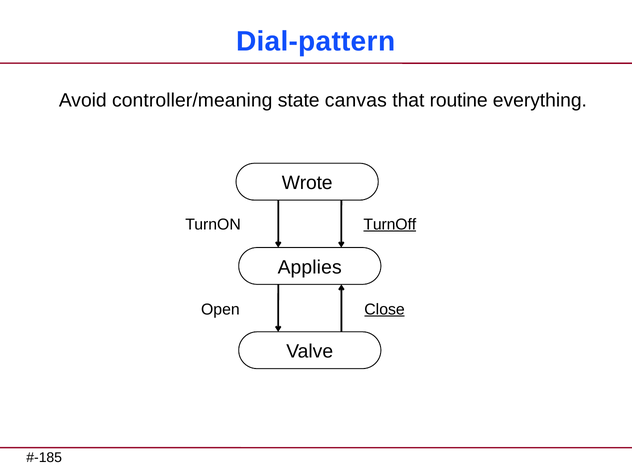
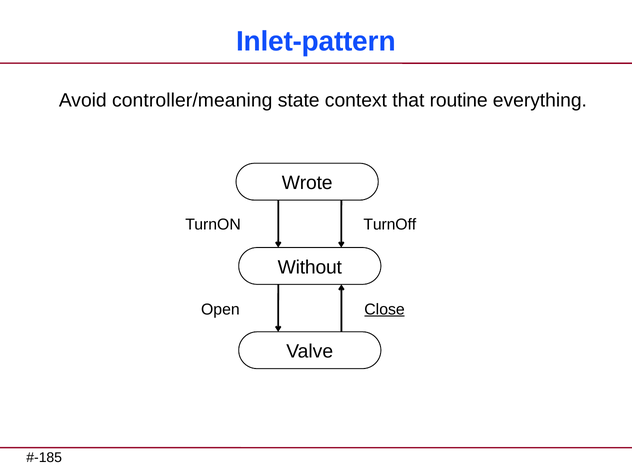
Dial-pattern: Dial-pattern -> Inlet-pattern (316, 41)
canvas: canvas -> context (356, 100)
TurnOff underline: present -> none (390, 224)
Applies: Applies -> Without (310, 267)
